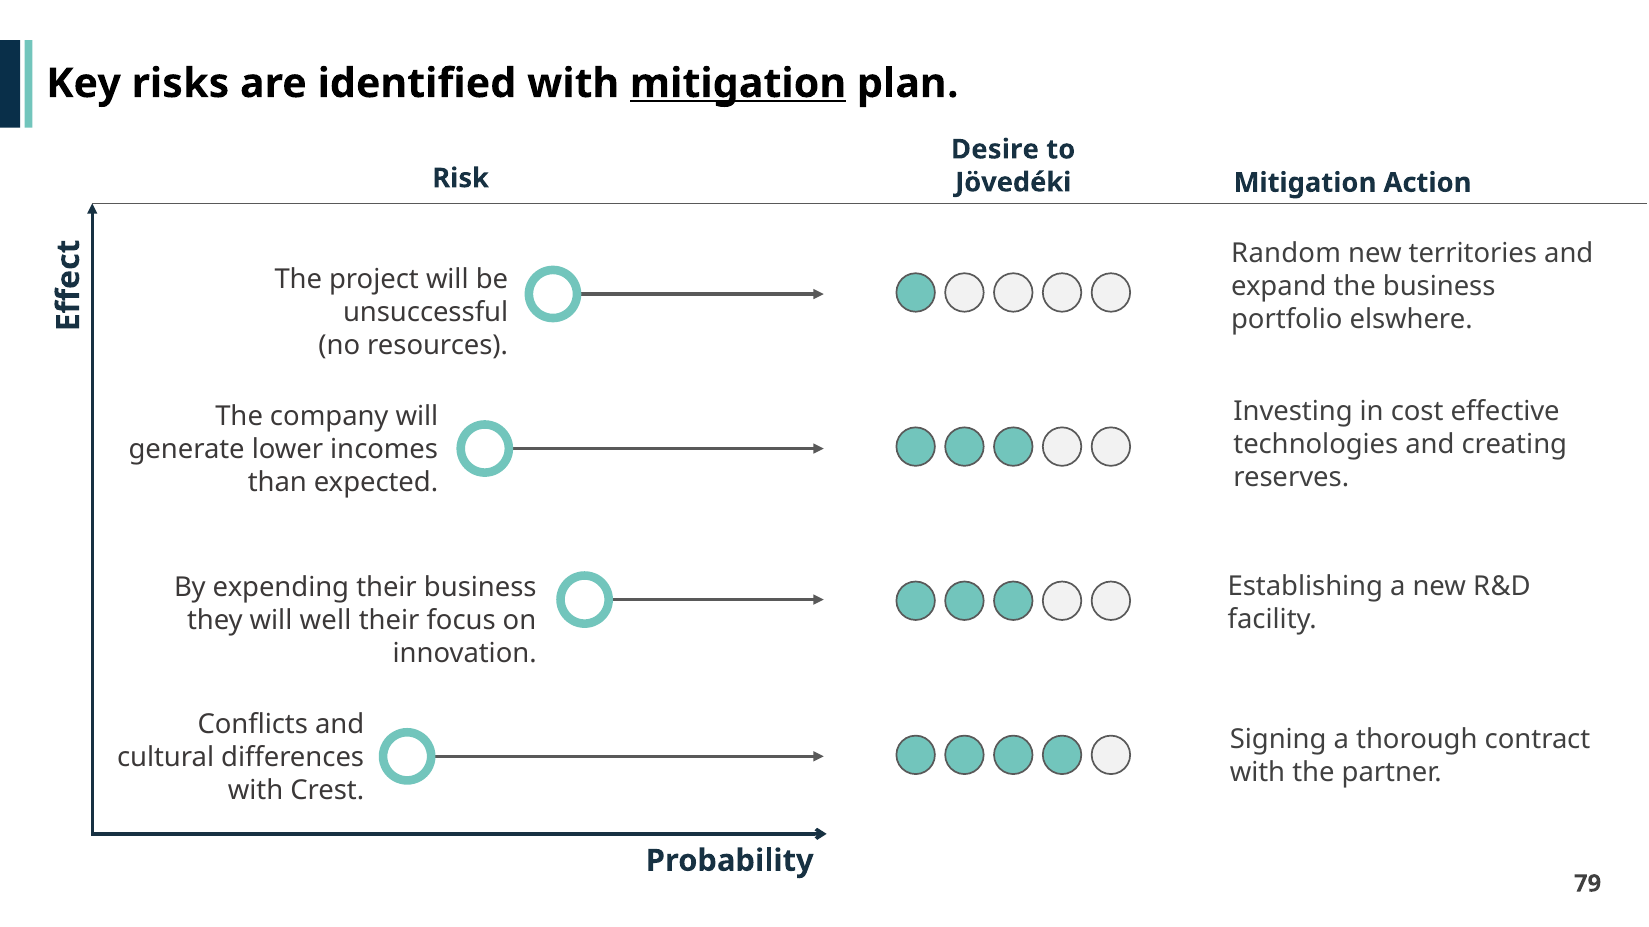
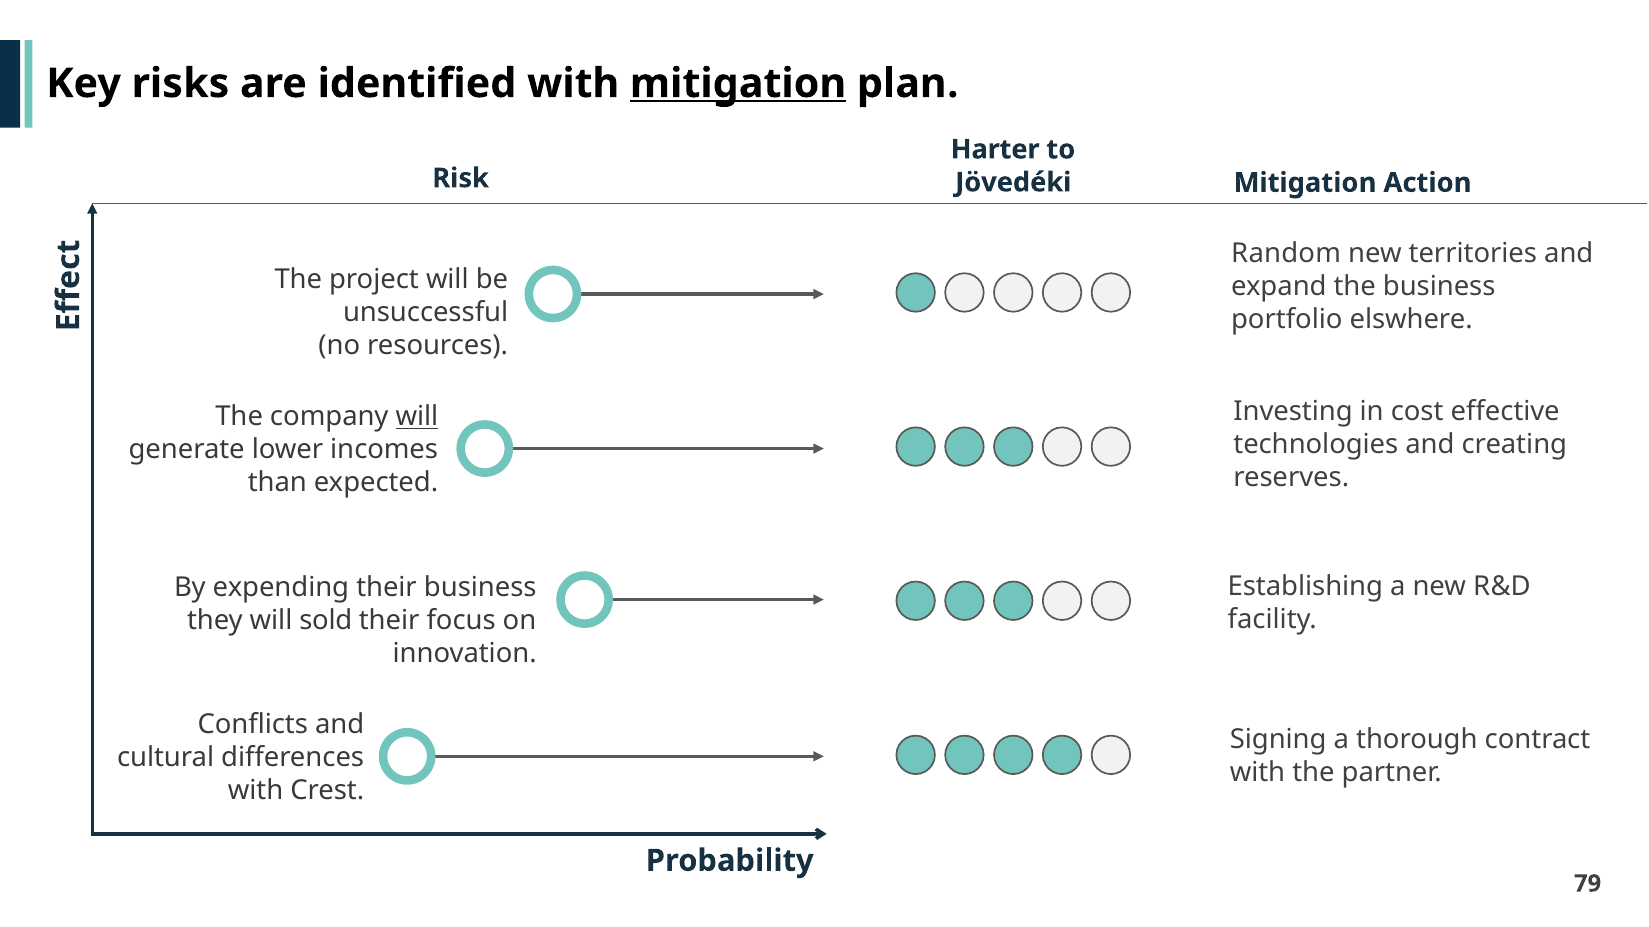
Desire: Desire -> Harter (995, 150)
will underline: none -> present (417, 417)
well: well -> sold (326, 621)
